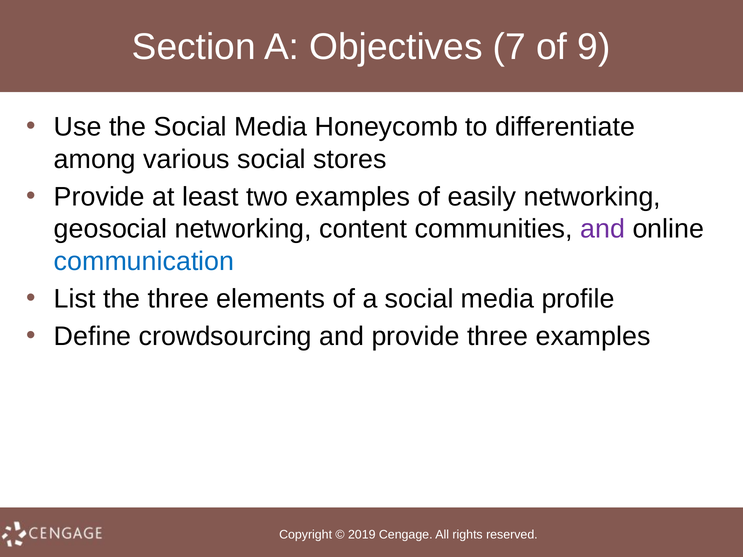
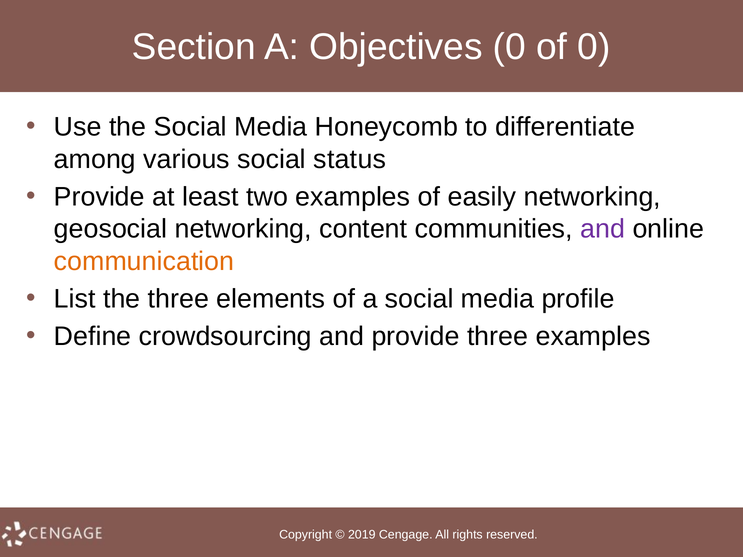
Objectives 7: 7 -> 0 (509, 47)
of 9: 9 -> 0 (594, 47)
stores: stores -> status (350, 159)
communication colour: blue -> orange (144, 261)
